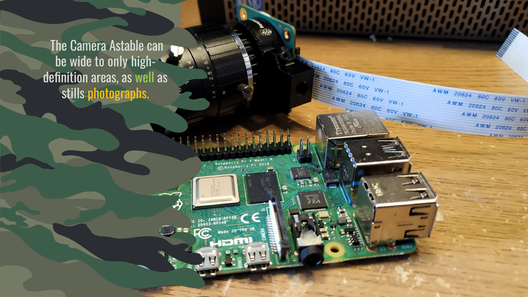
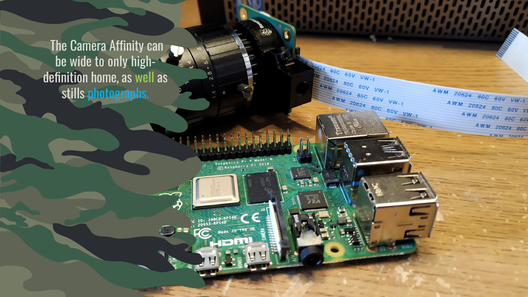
Astable: Astable -> Affinity (127, 46)
areas: areas -> home (105, 78)
photographs colour: yellow -> light blue (118, 94)
